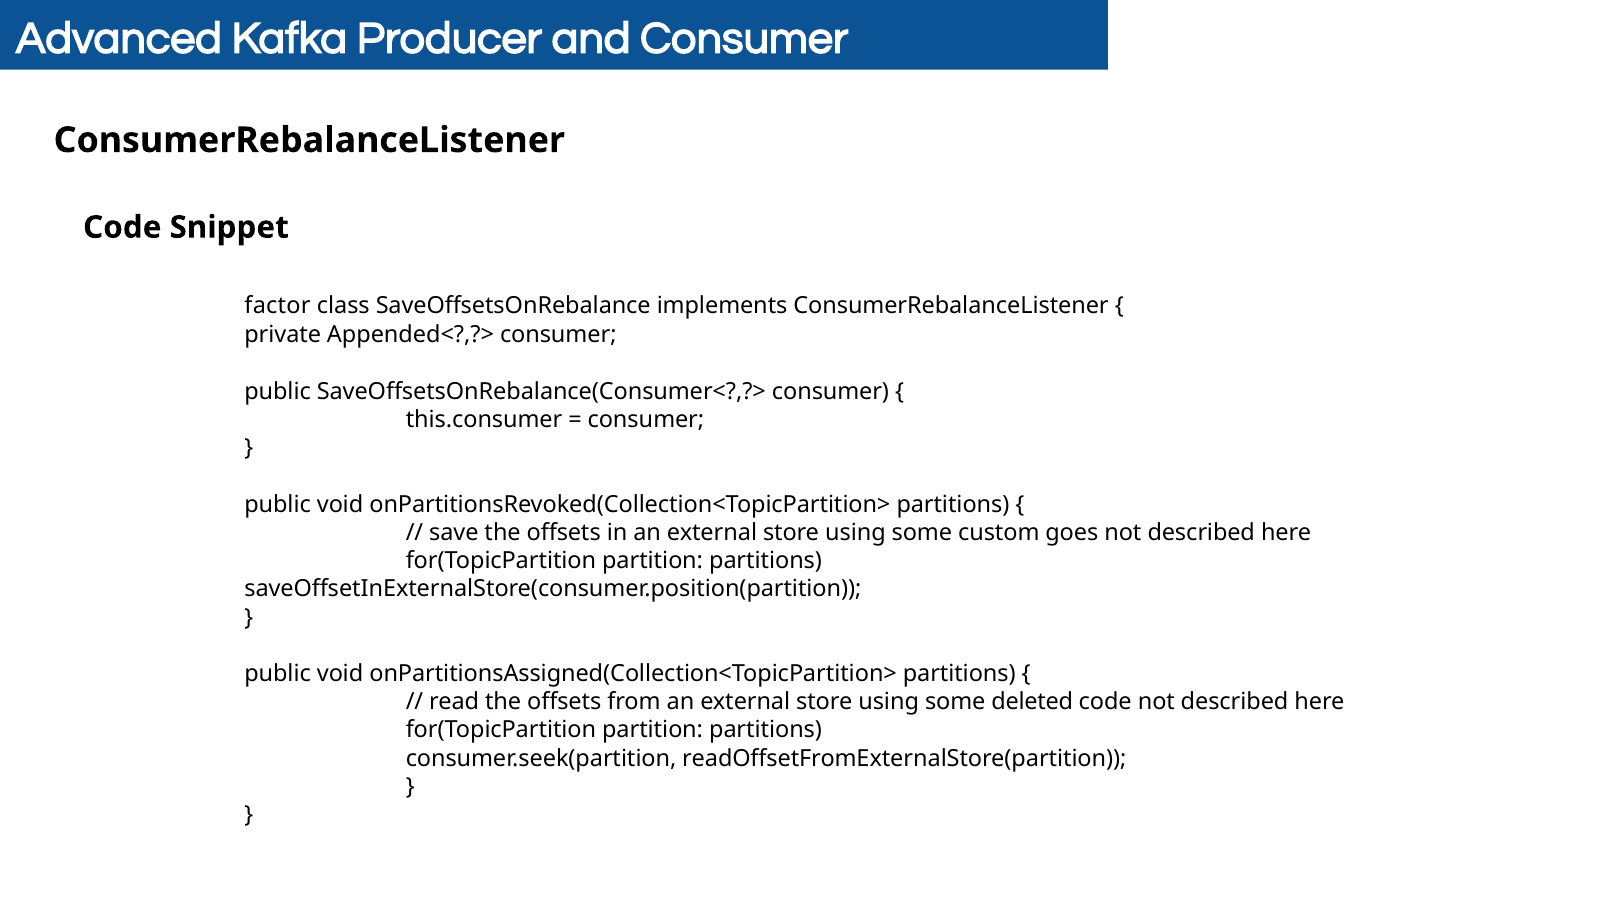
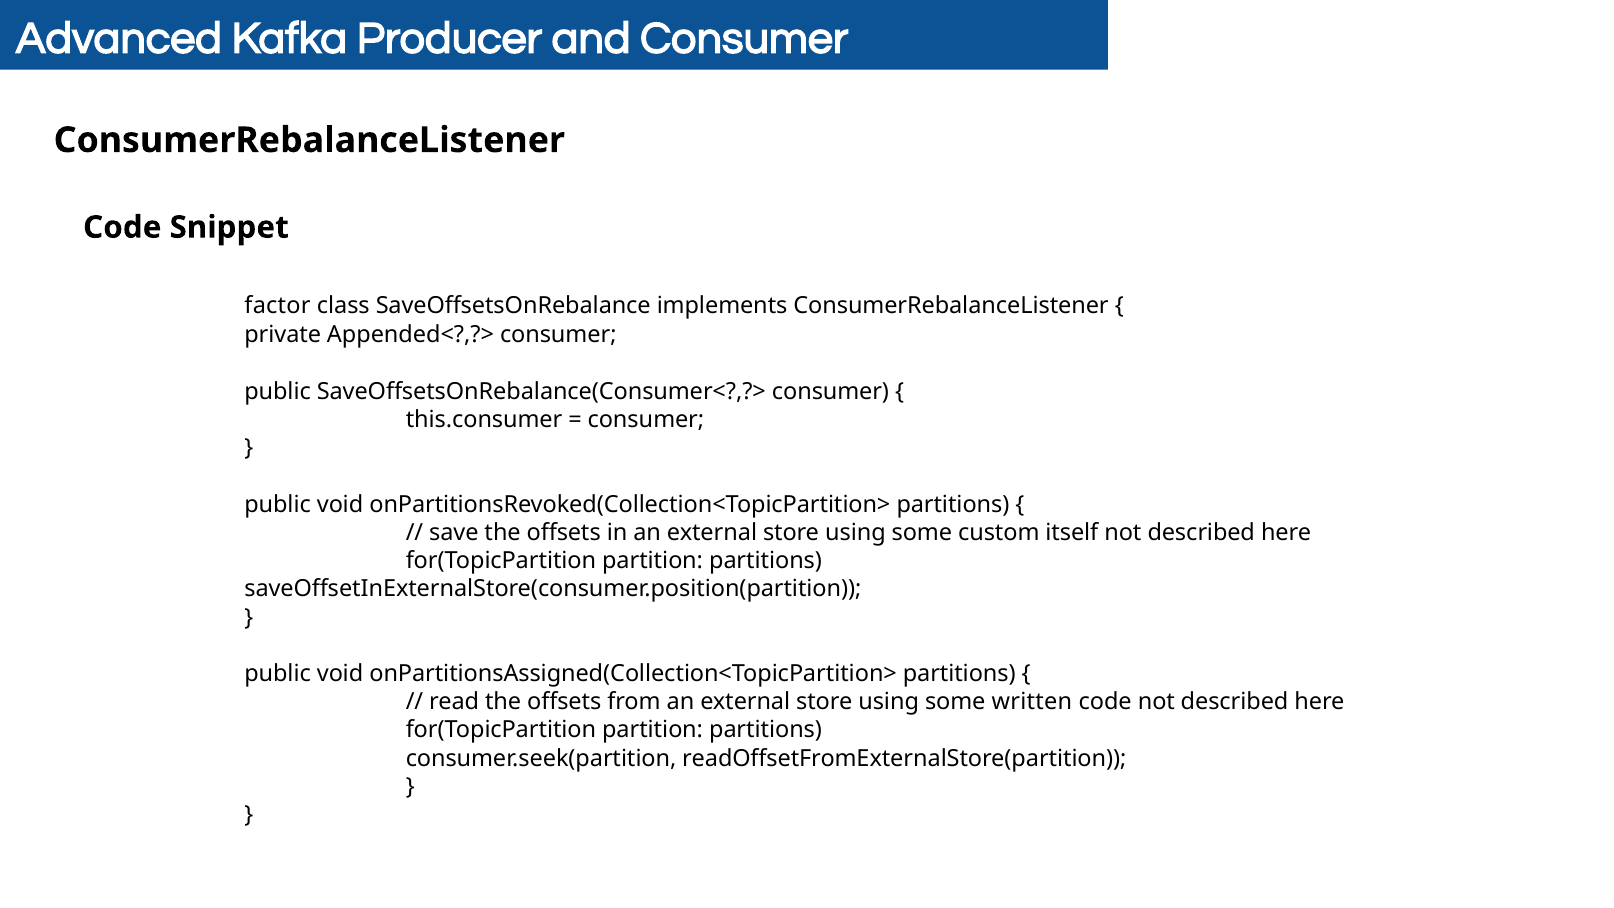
goes: goes -> itself (1072, 533)
deleted: deleted -> written (1032, 702)
